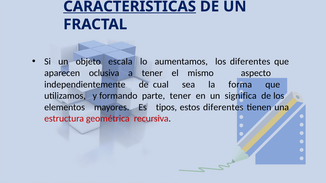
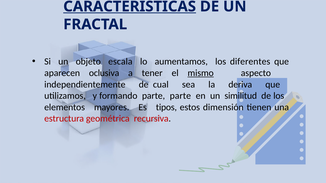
mismo underline: none -> present (201, 73)
forma: forma -> deriva (240, 85)
parte tener: tener -> parte (180, 96)
significa: significa -> similitud (241, 96)
estos diferentes: diferentes -> dimensión (223, 107)
